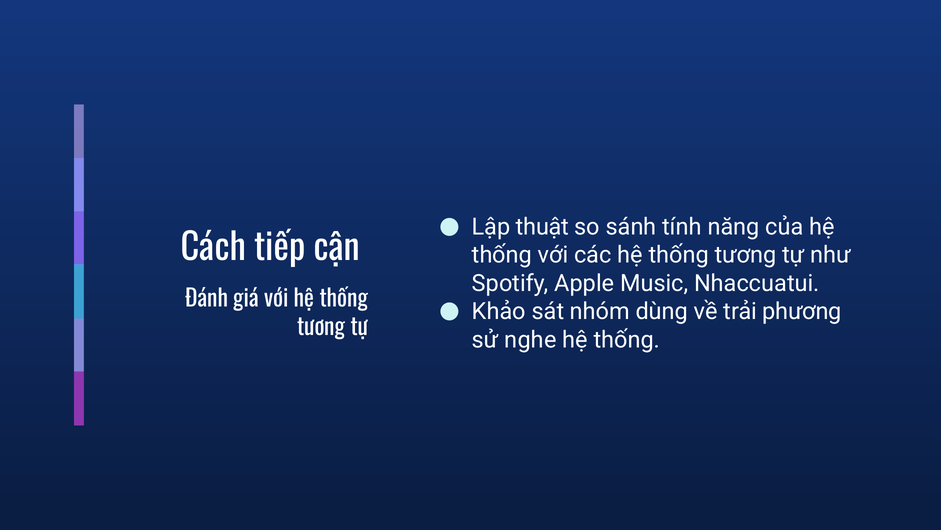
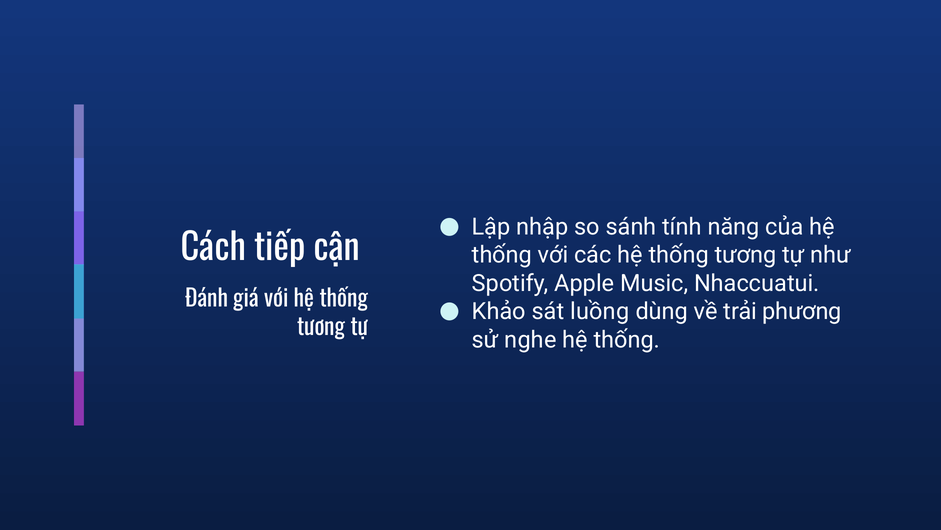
thuật: thuật -> nhập (542, 226)
nhóm: nhóm -> luồng (600, 311)
